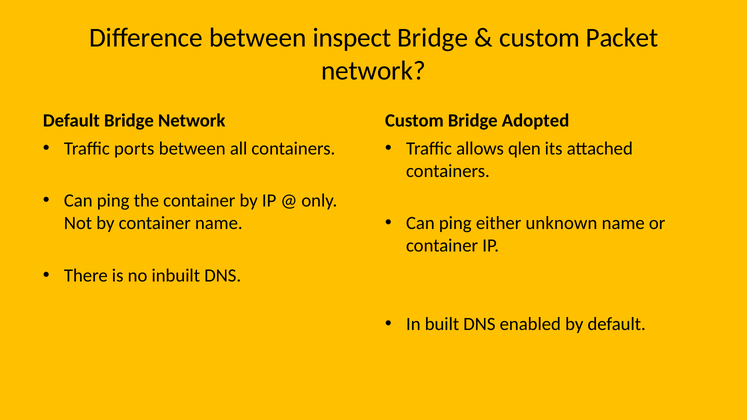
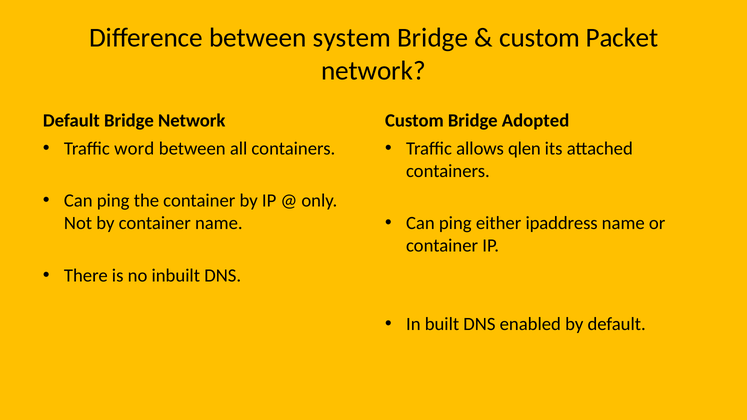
inspect: inspect -> system (352, 38)
ports: ports -> word (134, 149)
unknown: unknown -> ipaddress (562, 223)
